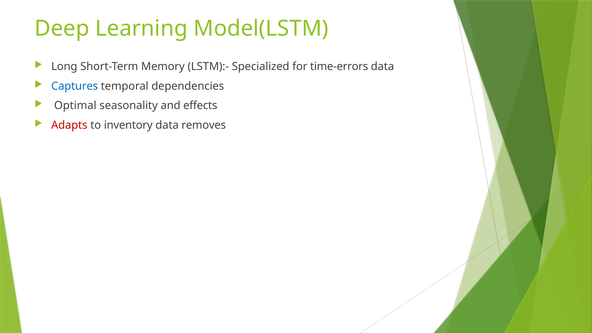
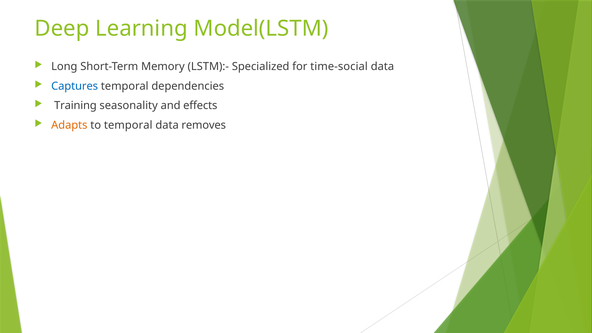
time-errors: time-errors -> time-social (339, 67)
Optimal: Optimal -> Training (75, 106)
Adapts colour: red -> orange (69, 125)
to inventory: inventory -> temporal (128, 125)
